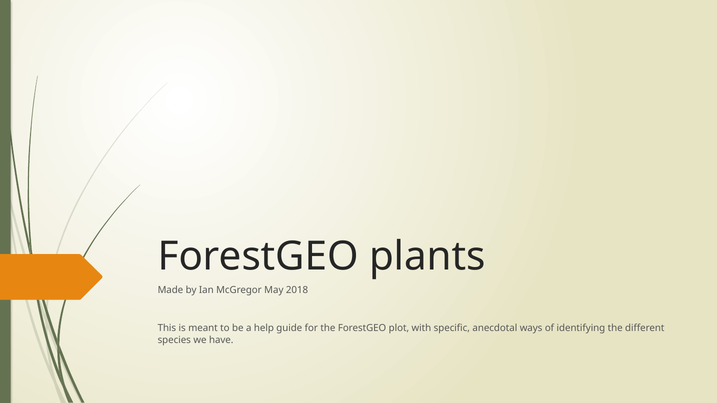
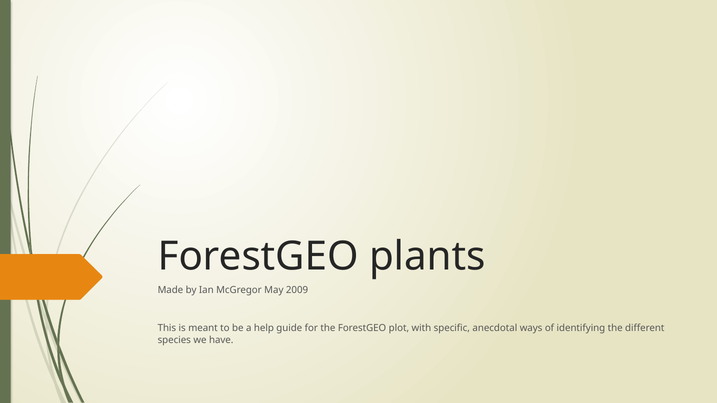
2018: 2018 -> 2009 (297, 290)
